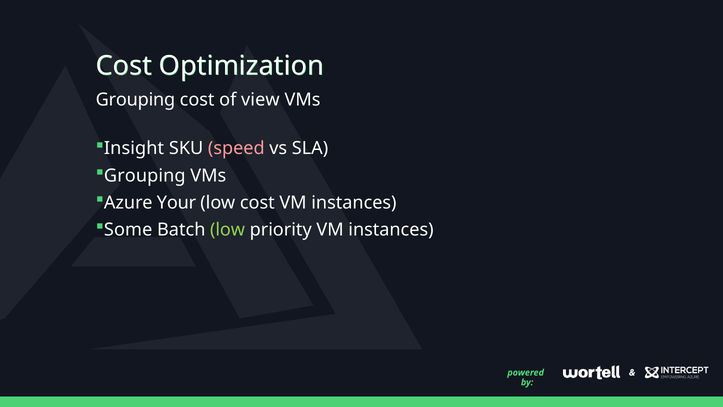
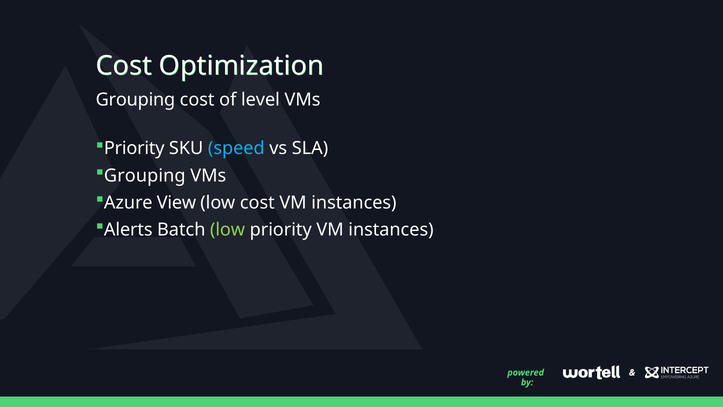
view: view -> level (260, 100)
Insight: Insight -> Priority (134, 148)
speed colour: pink -> light blue (236, 148)
Your: Your -> View (176, 202)
Some: Some -> Alerts (128, 230)
